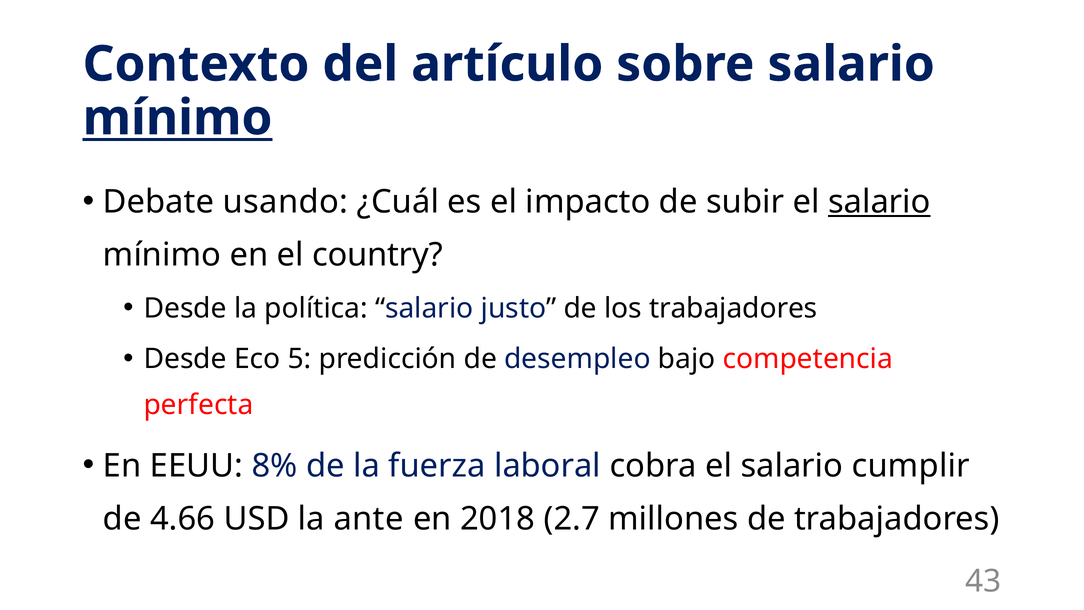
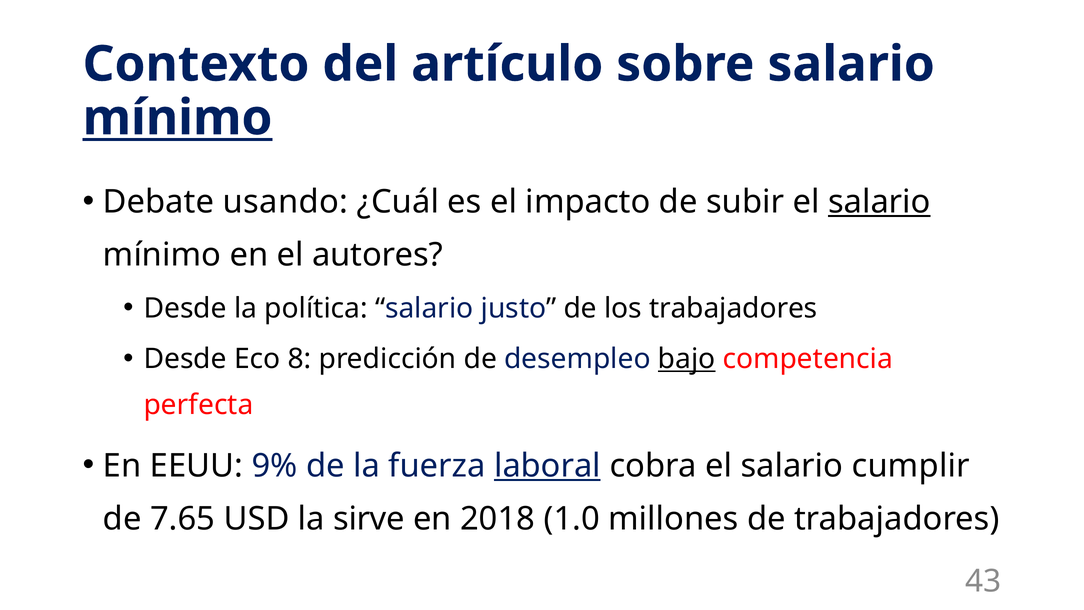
country: country -> autores (378, 255)
5: 5 -> 8 (300, 359)
bajo underline: none -> present (687, 359)
8%: 8% -> 9% (275, 465)
laboral underline: none -> present (547, 465)
4.66: 4.66 -> 7.65 (183, 519)
ante: ante -> sirve (369, 519)
2.7: 2.7 -> 1.0 (572, 519)
